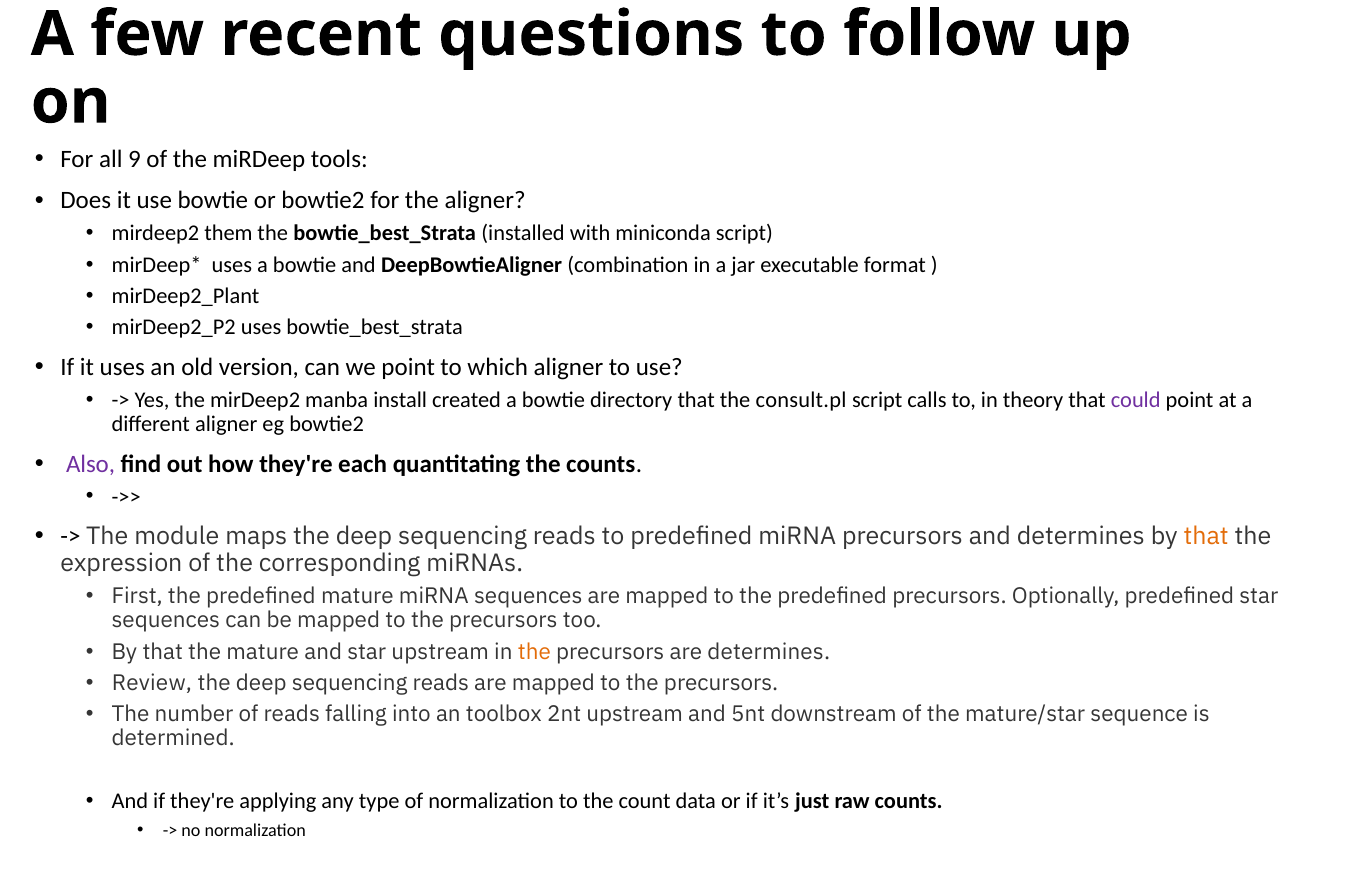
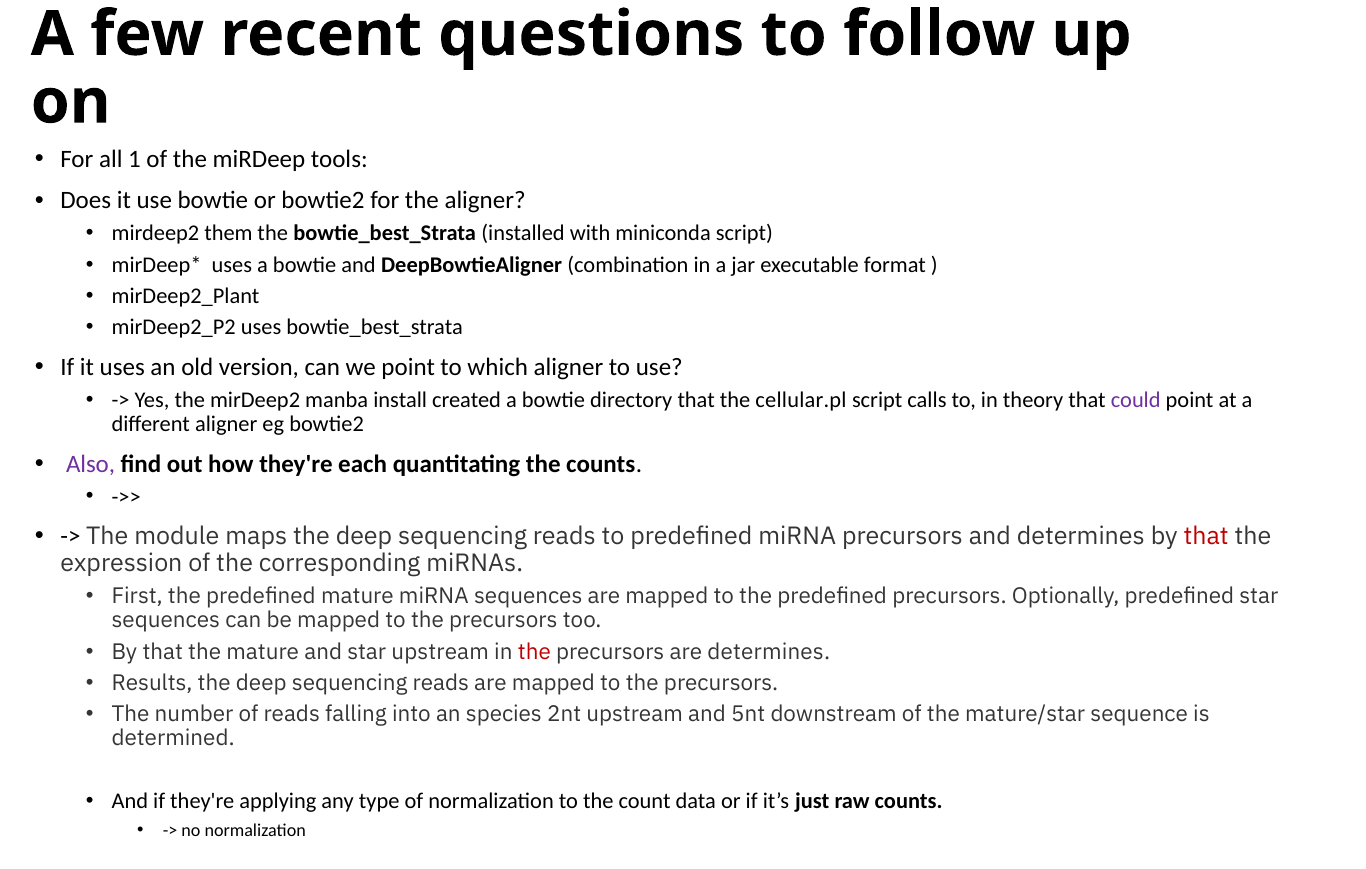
9: 9 -> 1 (135, 160)
consult.pl: consult.pl -> cellular.pl (801, 400)
that colour: orange -> red (1206, 537)
the colour: orange -> red (534, 652)
Review: Review -> Results (152, 683)
toolbox: toolbox -> species (504, 714)
